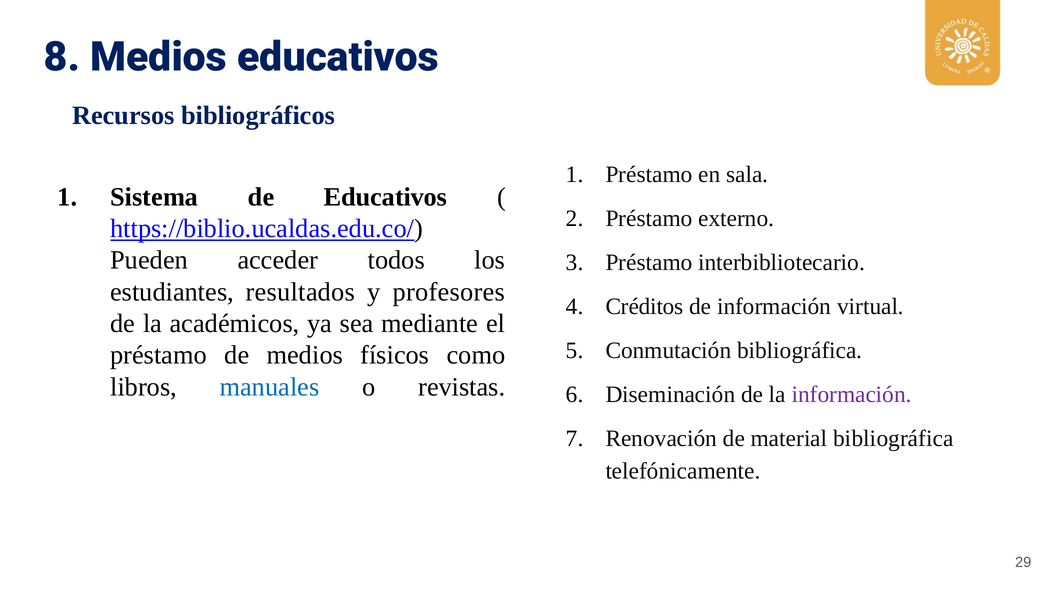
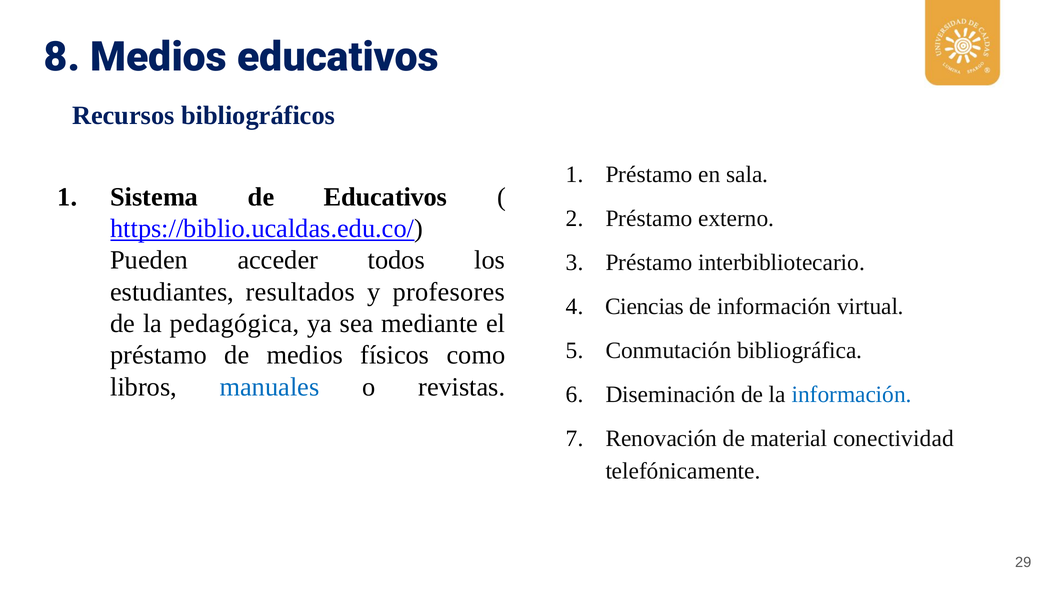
Créditos: Créditos -> Ciencias (645, 307)
académicos: académicos -> pedagógica (234, 324)
información colour: purple -> blue (852, 395)
material bibliográfica: bibliográfica -> conectividad (893, 439)
